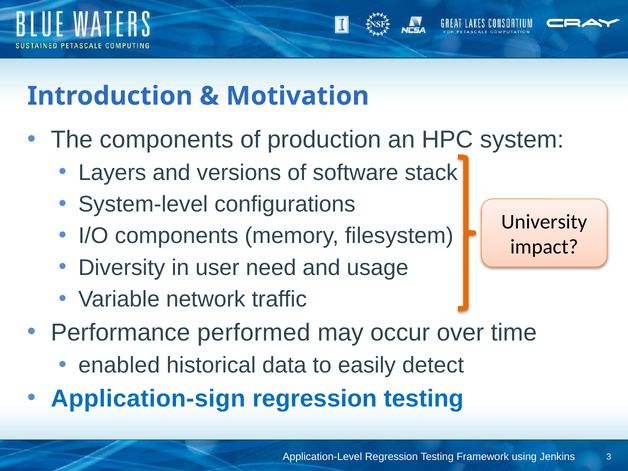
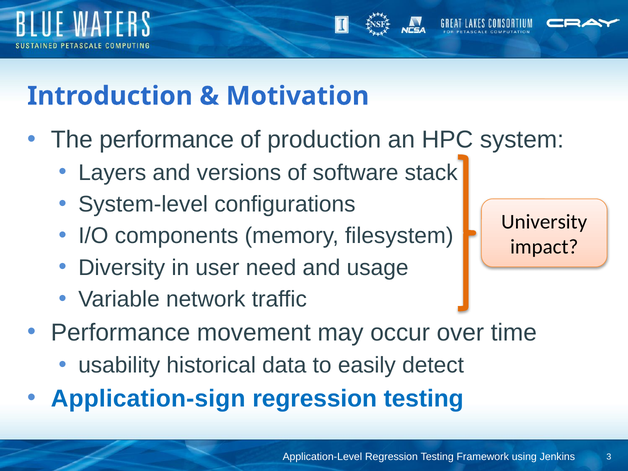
The components: components -> performance (167, 140)
performed: performed -> movement (254, 333)
enabled: enabled -> usability (119, 365)
